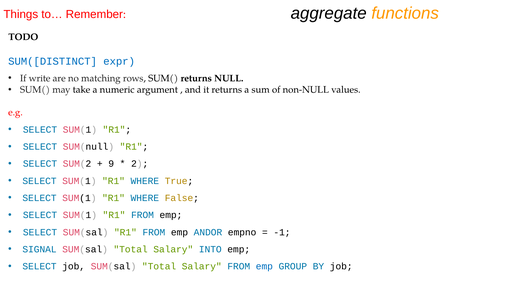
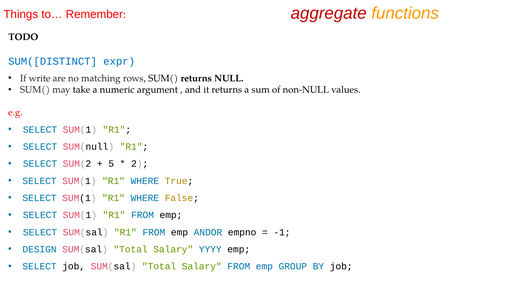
aggregate colour: black -> red (329, 13)
9: 9 -> 5 (111, 164)
SIGNAL: SIGNAL -> DESIGN (40, 249)
INTO: INTO -> YYYY (210, 249)
